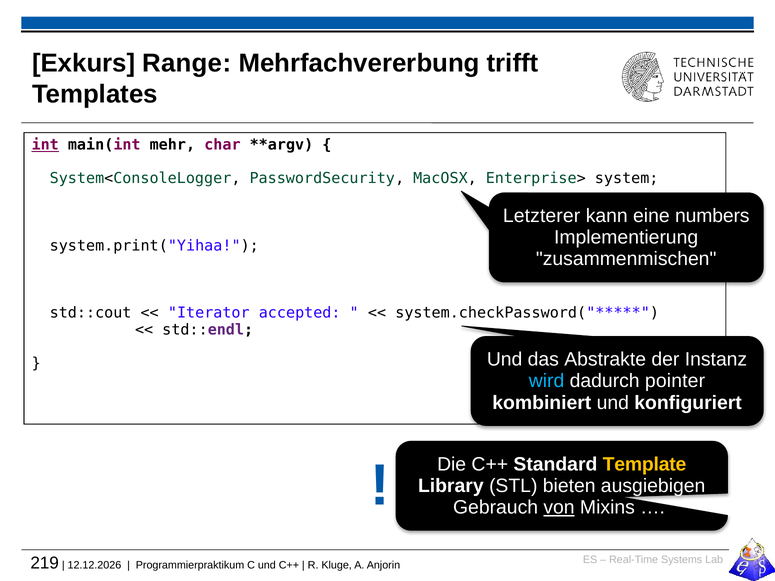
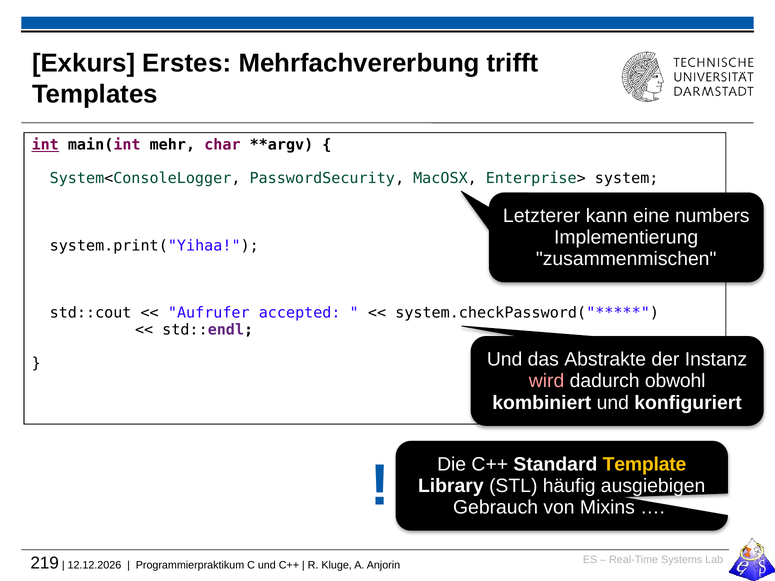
Range: Range -> Erstes (187, 63)
Iterator: Iterator -> Aufrufer (209, 313)
wird colour: light blue -> pink (547, 381)
pointer: pointer -> obwohl (675, 381)
bieten: bieten -> häufig (569, 486)
von underline: present -> none (559, 508)
